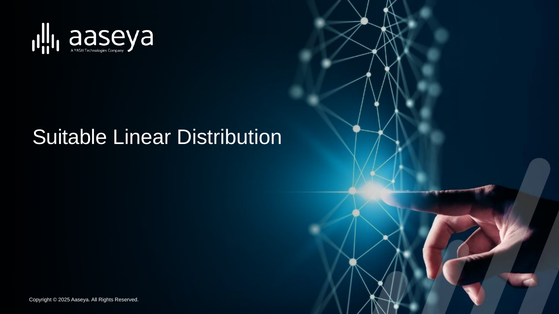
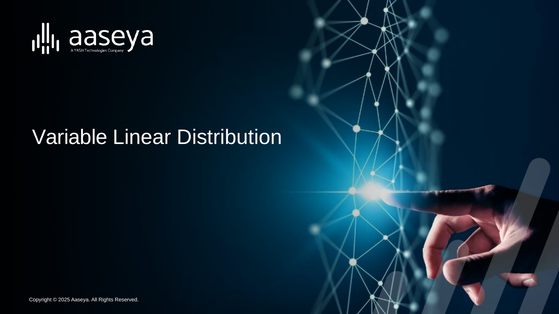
Suitable: Suitable -> Variable (70, 137)
